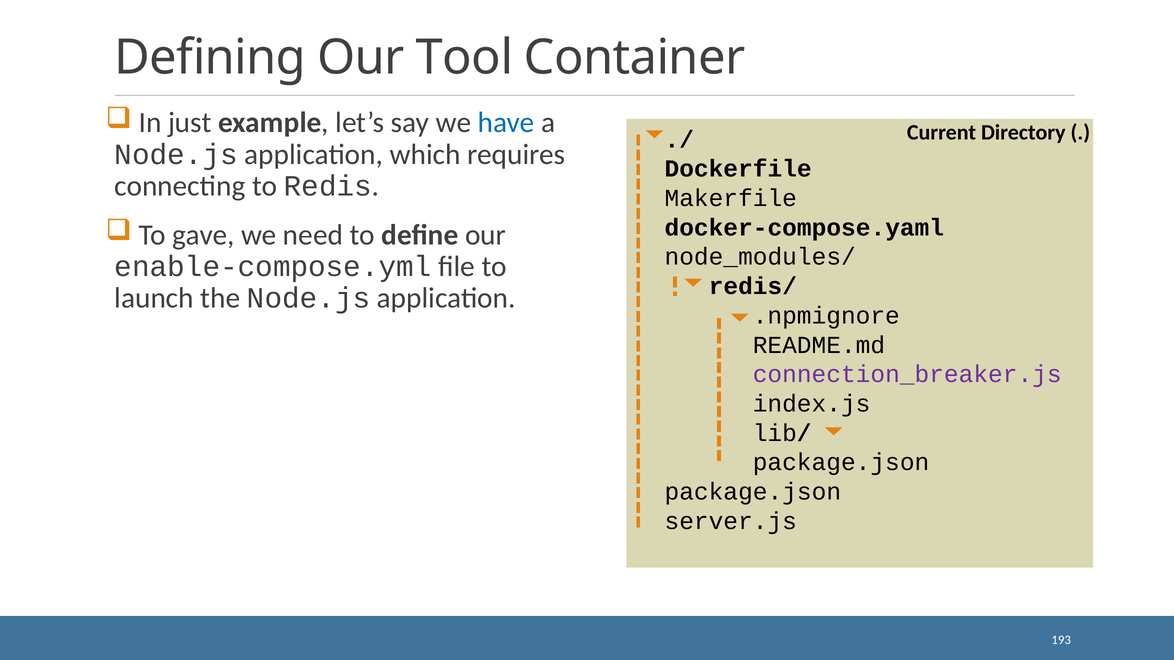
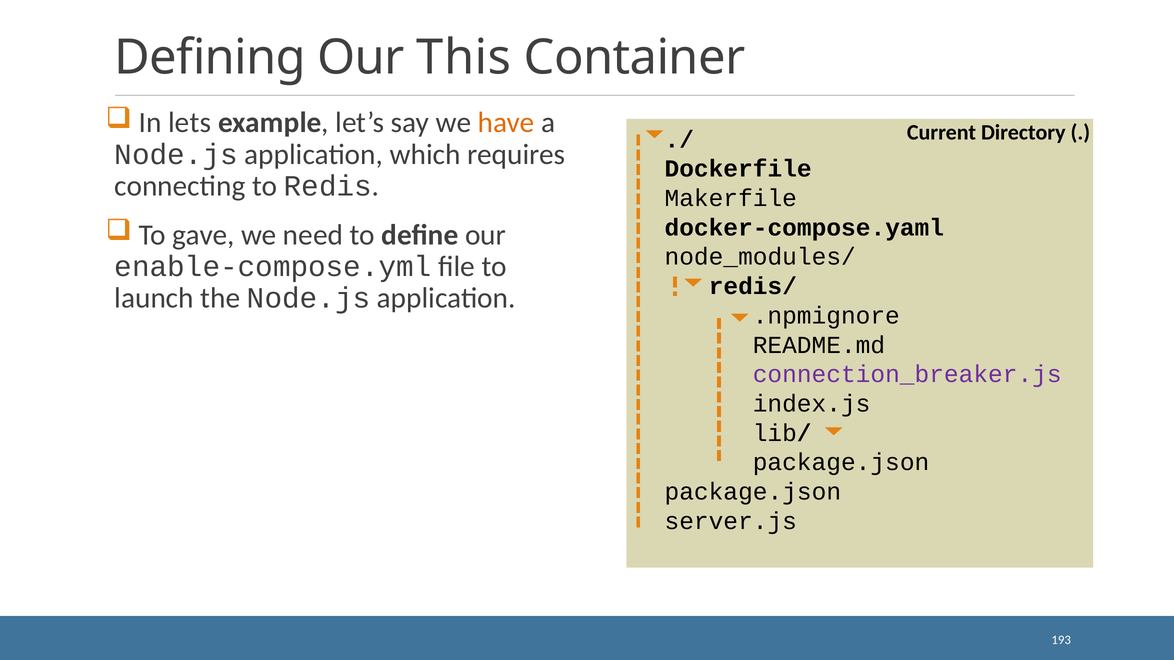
Tool: Tool -> This (464, 58)
just: just -> lets (190, 123)
have colour: blue -> orange (506, 123)
